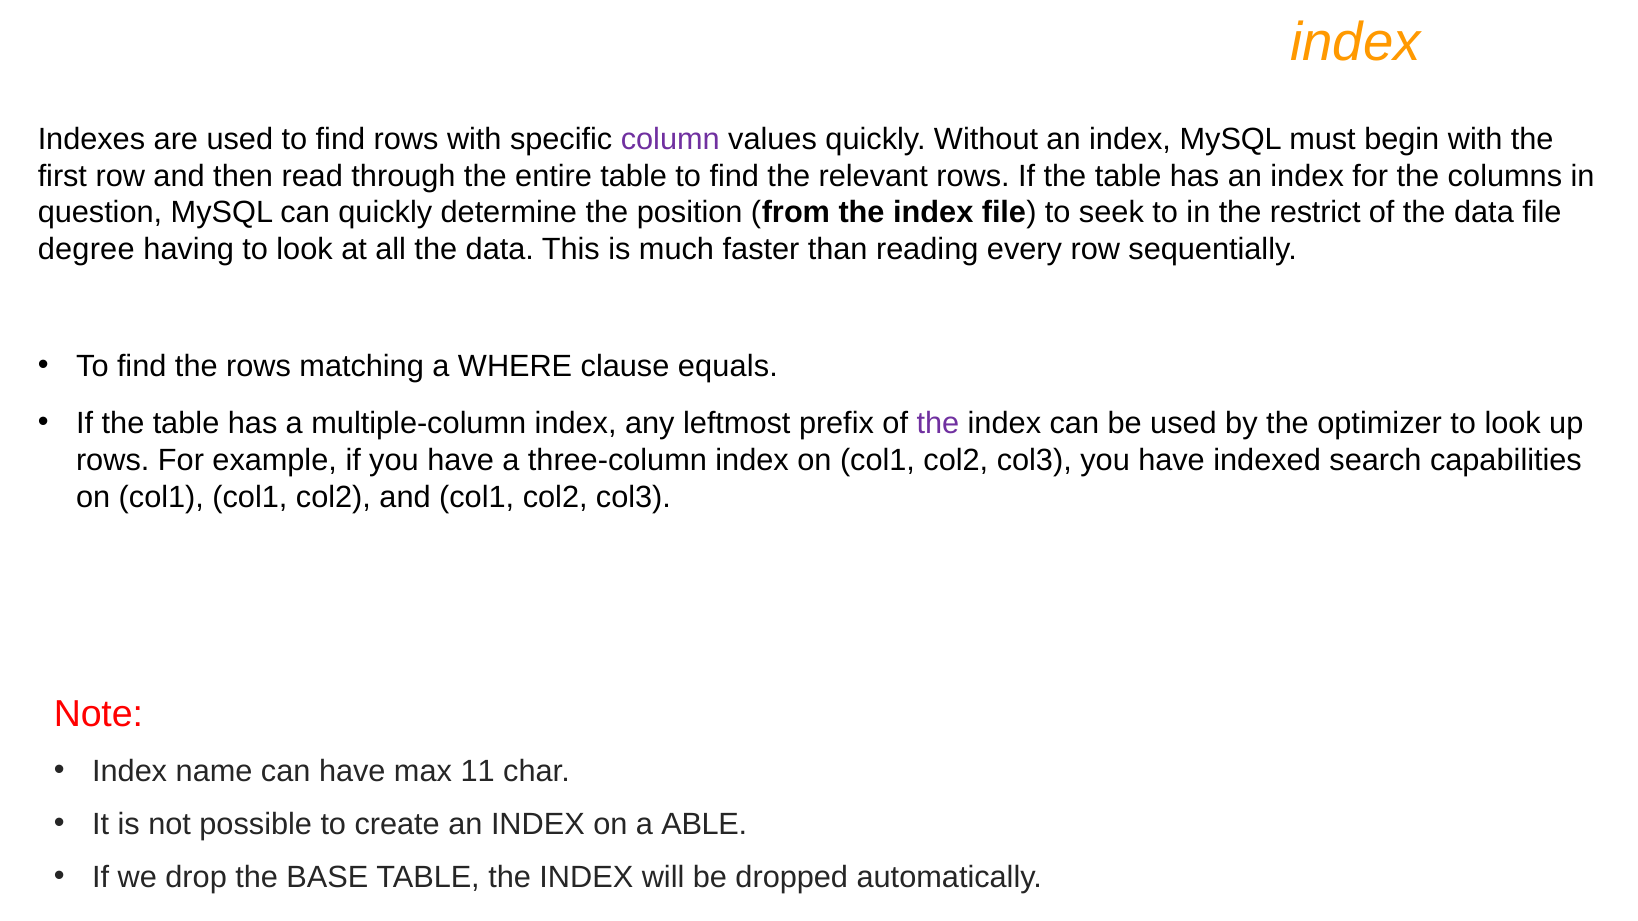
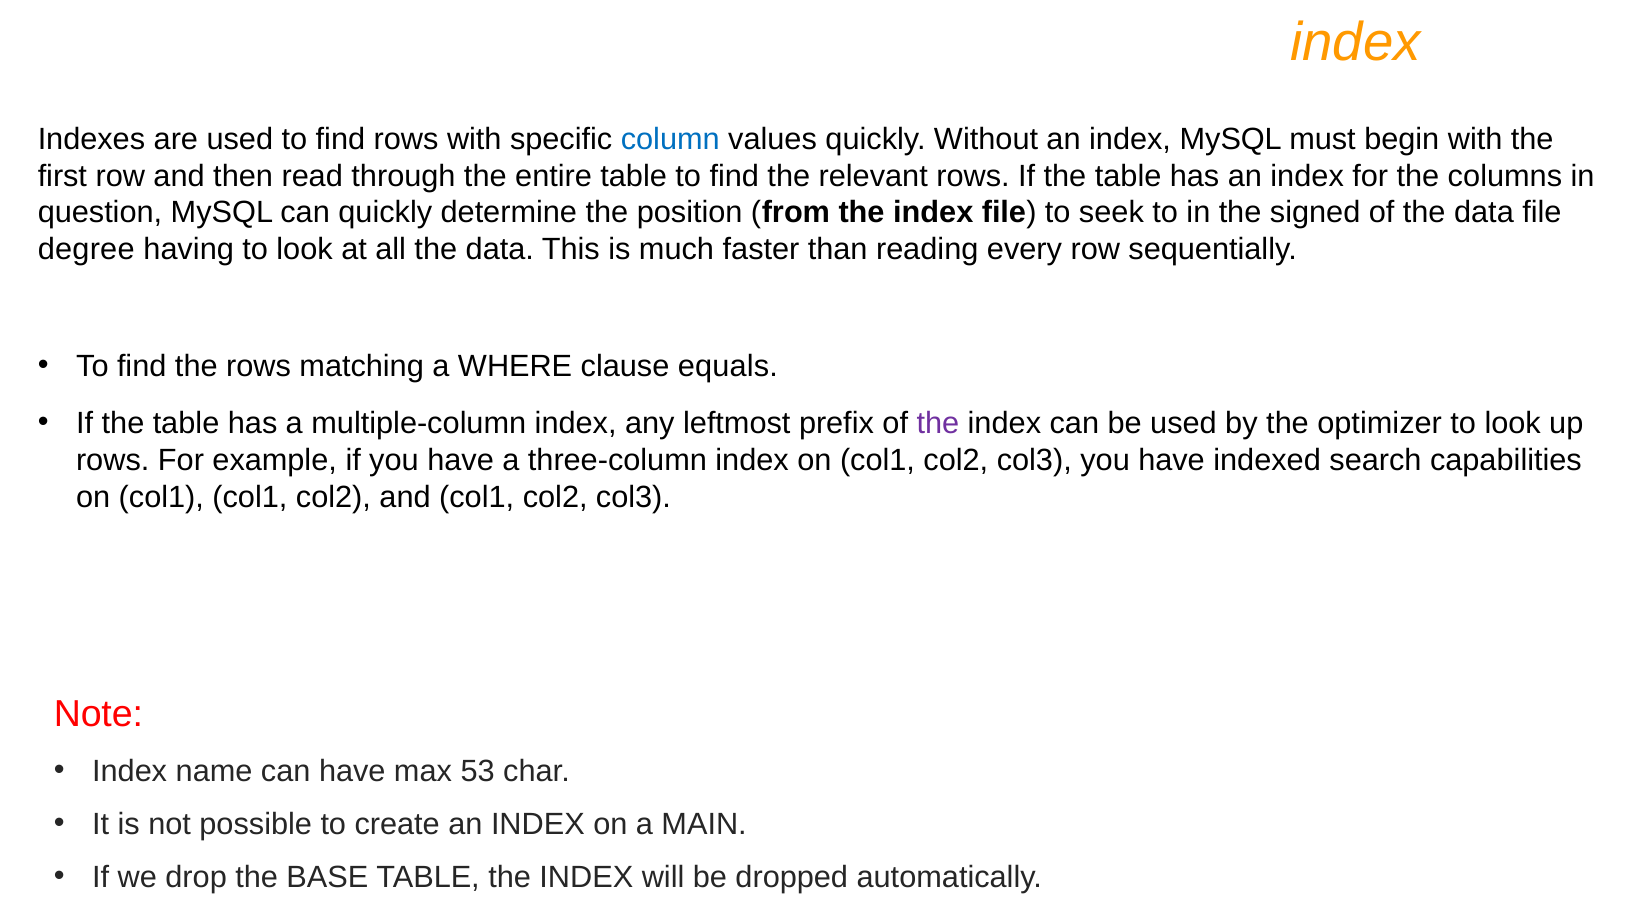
column colour: purple -> blue (670, 139)
restrict: restrict -> signed (1315, 213)
11: 11 -> 53 (478, 771)
ABLE: ABLE -> MAIN (704, 824)
